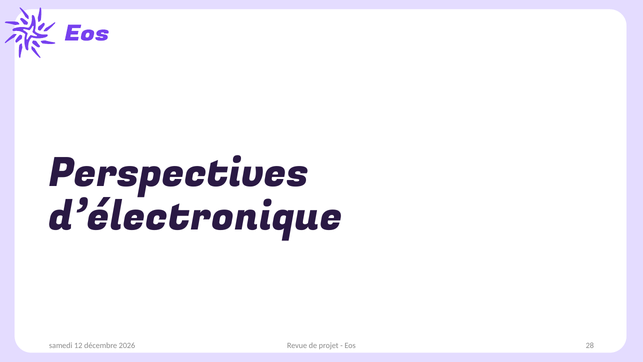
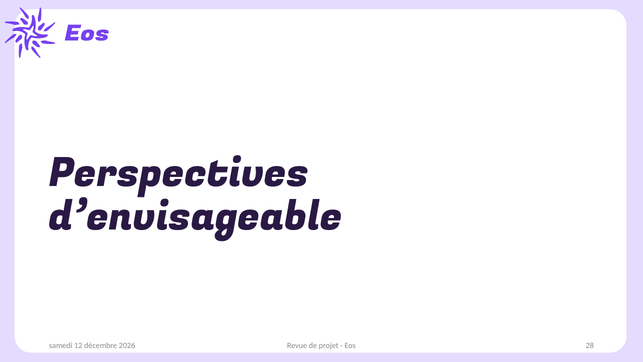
d’électronique: d’électronique -> d’envisageable (196, 216)
